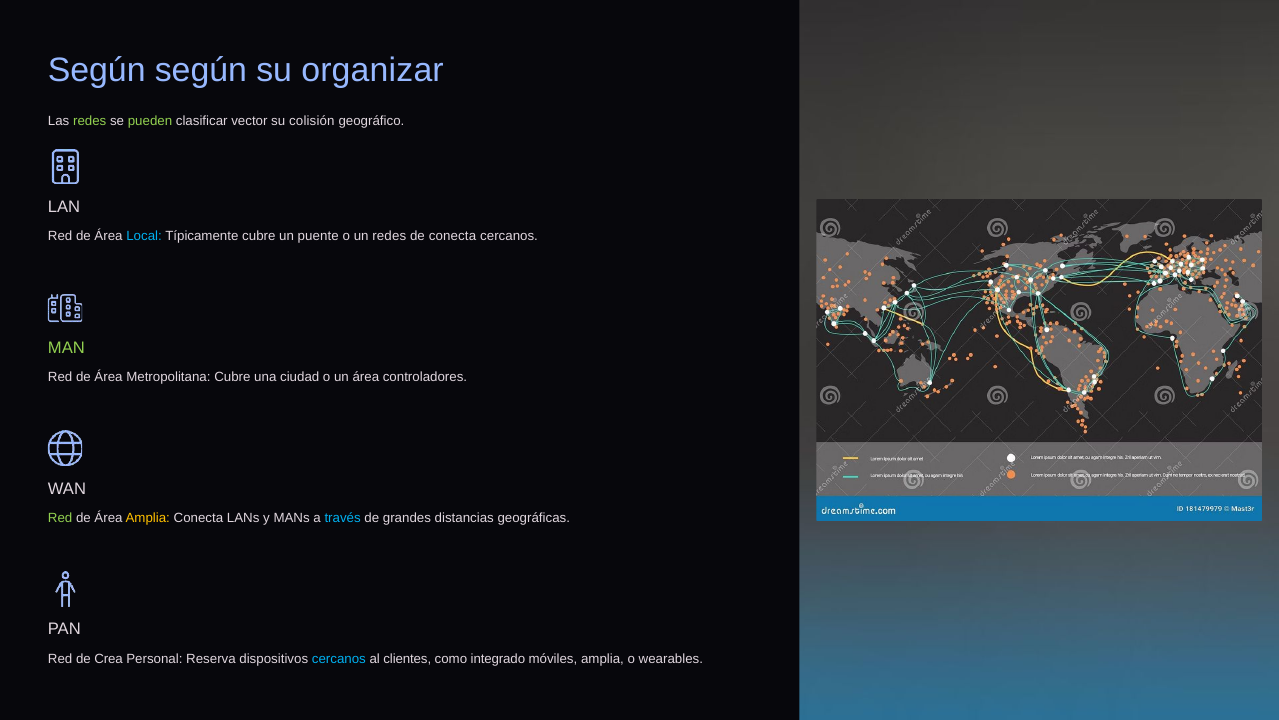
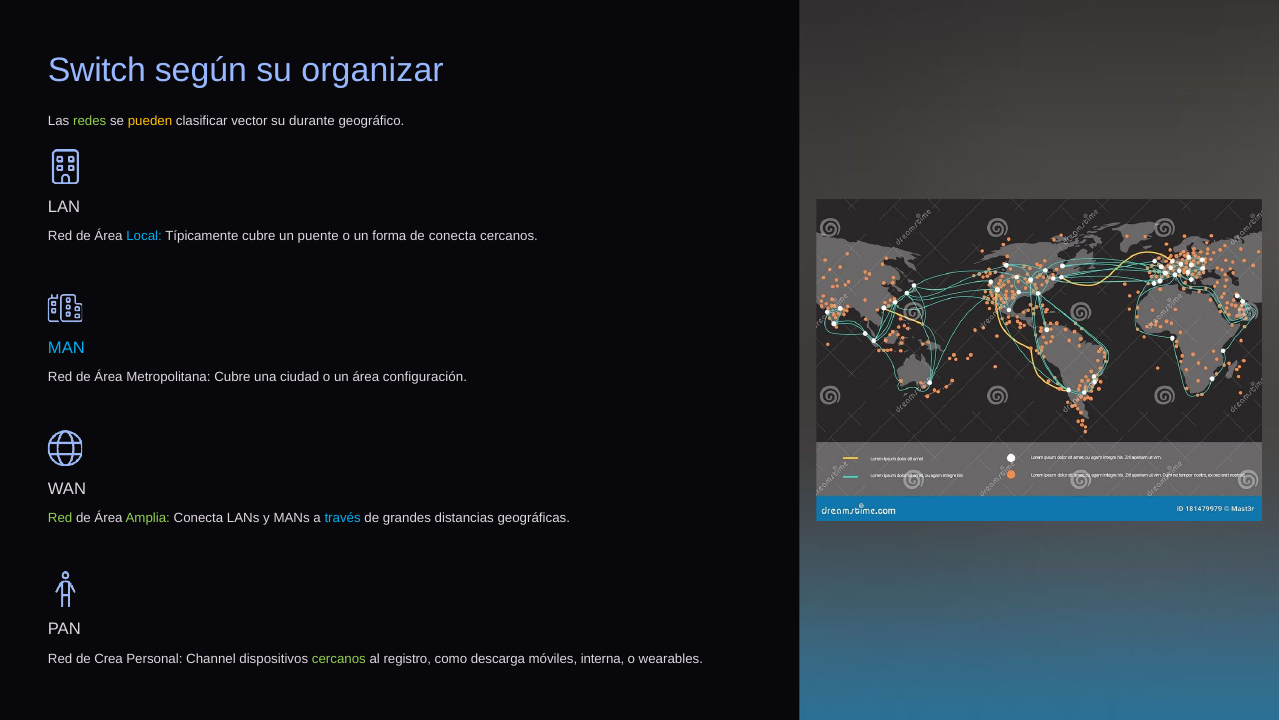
Según: Según -> Switch (97, 70)
pueden colour: light green -> yellow (150, 121)
colisión: colisión -> durante (312, 121)
un redes: redes -> forma (389, 236)
MAN colour: light green -> light blue (66, 348)
controladores: controladores -> configuración (425, 377)
Amplia colour: yellow -> light green (148, 518)
Reserva: Reserva -> Channel (211, 658)
cercanos colour: light blue -> light green (339, 658)
clientes: clientes -> registro (407, 658)
integrado: integrado -> descarga (498, 658)
móviles amplia: amplia -> interna (603, 658)
